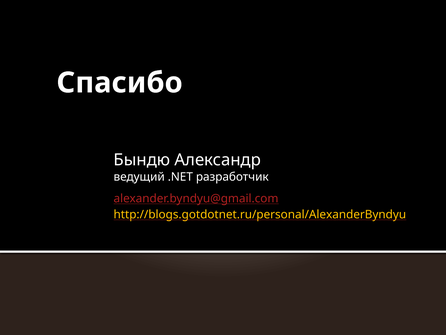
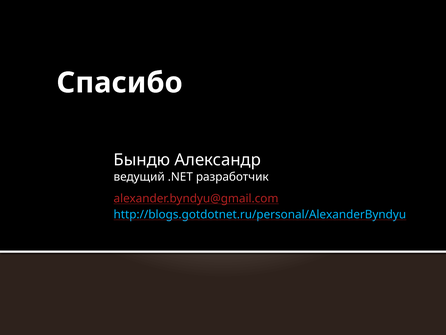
http://blogs.gotdotnet.ru/personal/AlexanderByndyu colour: yellow -> light blue (260, 214)
